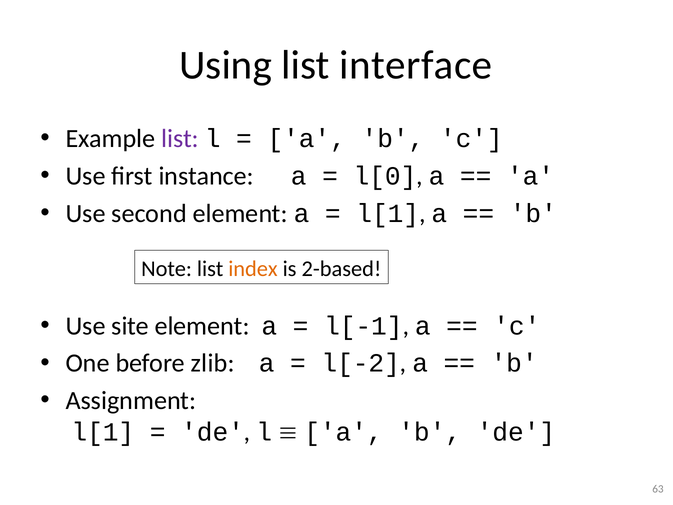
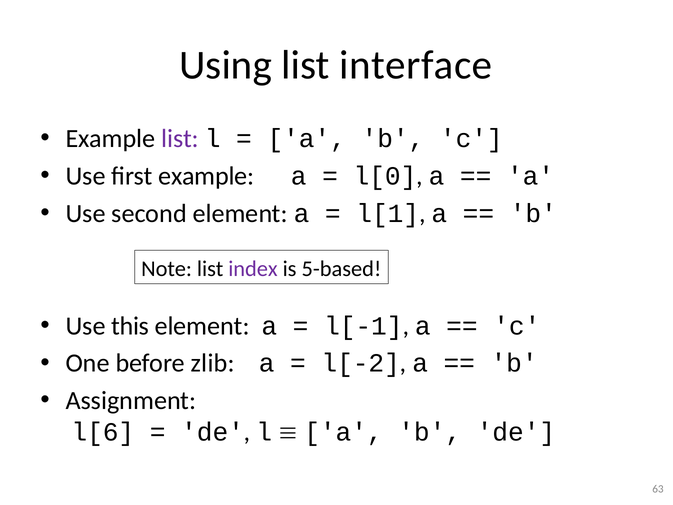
first instance: instance -> example (206, 176)
index colour: orange -> purple (253, 269)
2-based: 2-based -> 5-based (341, 269)
site: site -> this (130, 326)
l[1: l[1 -> l[6 (103, 432)
